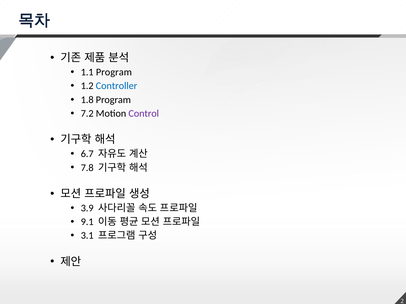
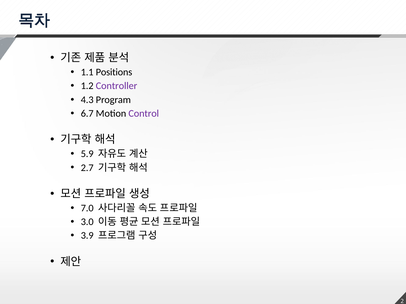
1.1 Program: Program -> Positions (114, 72)
Controller colour: blue -> purple (117, 86)
1.8: 1.8 -> 4.3 (87, 100)
7.2: 7.2 -> 6.7 (87, 114)
6.7: 6.7 -> 5.9 (87, 154)
7.8: 7.8 -> 2.7 (87, 168)
3.9: 3.9 -> 7.0 (87, 208)
9.1: 9.1 -> 3.0 (87, 222)
3.1: 3.1 -> 3.9 (87, 236)
